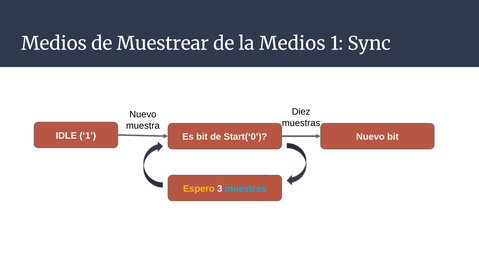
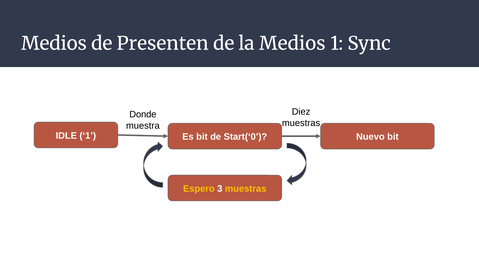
Muestrear: Muestrear -> Presenten (163, 44)
Nuevo: Nuevo -> Donde (143, 114)
muestras colour: light blue -> yellow (246, 188)
